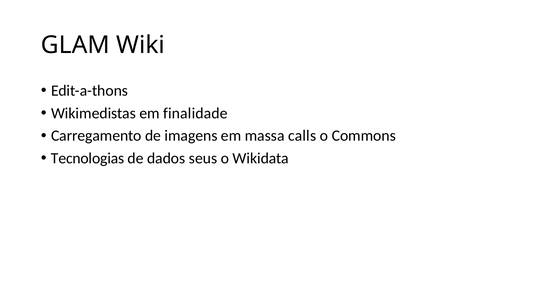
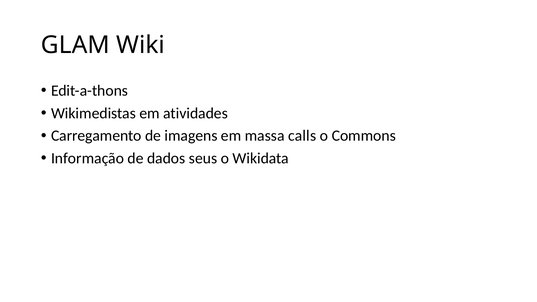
finalidade: finalidade -> atividades (196, 113)
Tecnologias: Tecnologias -> Informação (88, 158)
